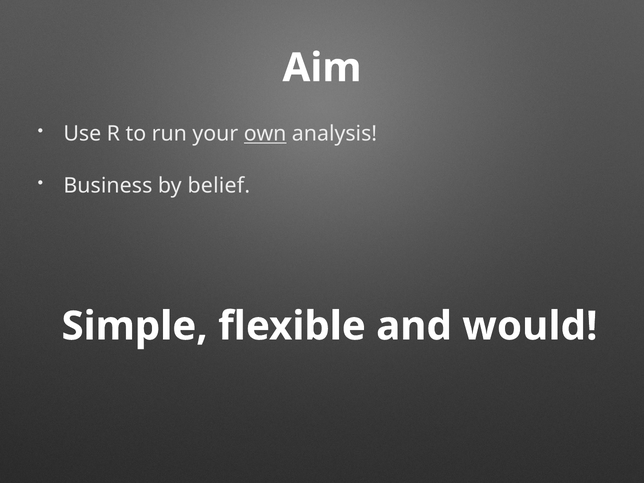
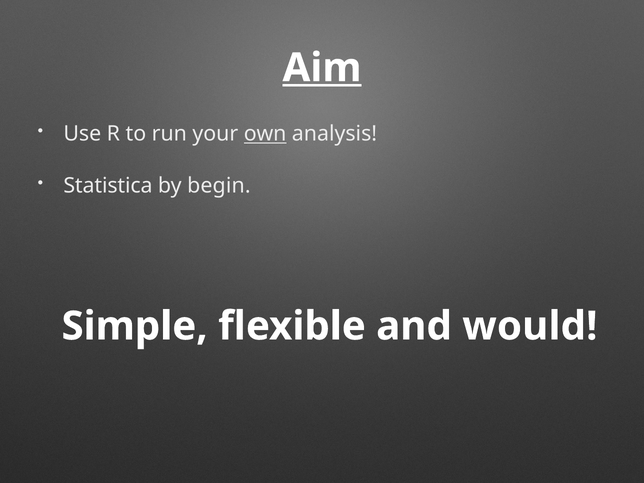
Aim underline: none -> present (322, 68)
Business: Business -> Statistica (108, 186)
belief: belief -> begin (219, 186)
